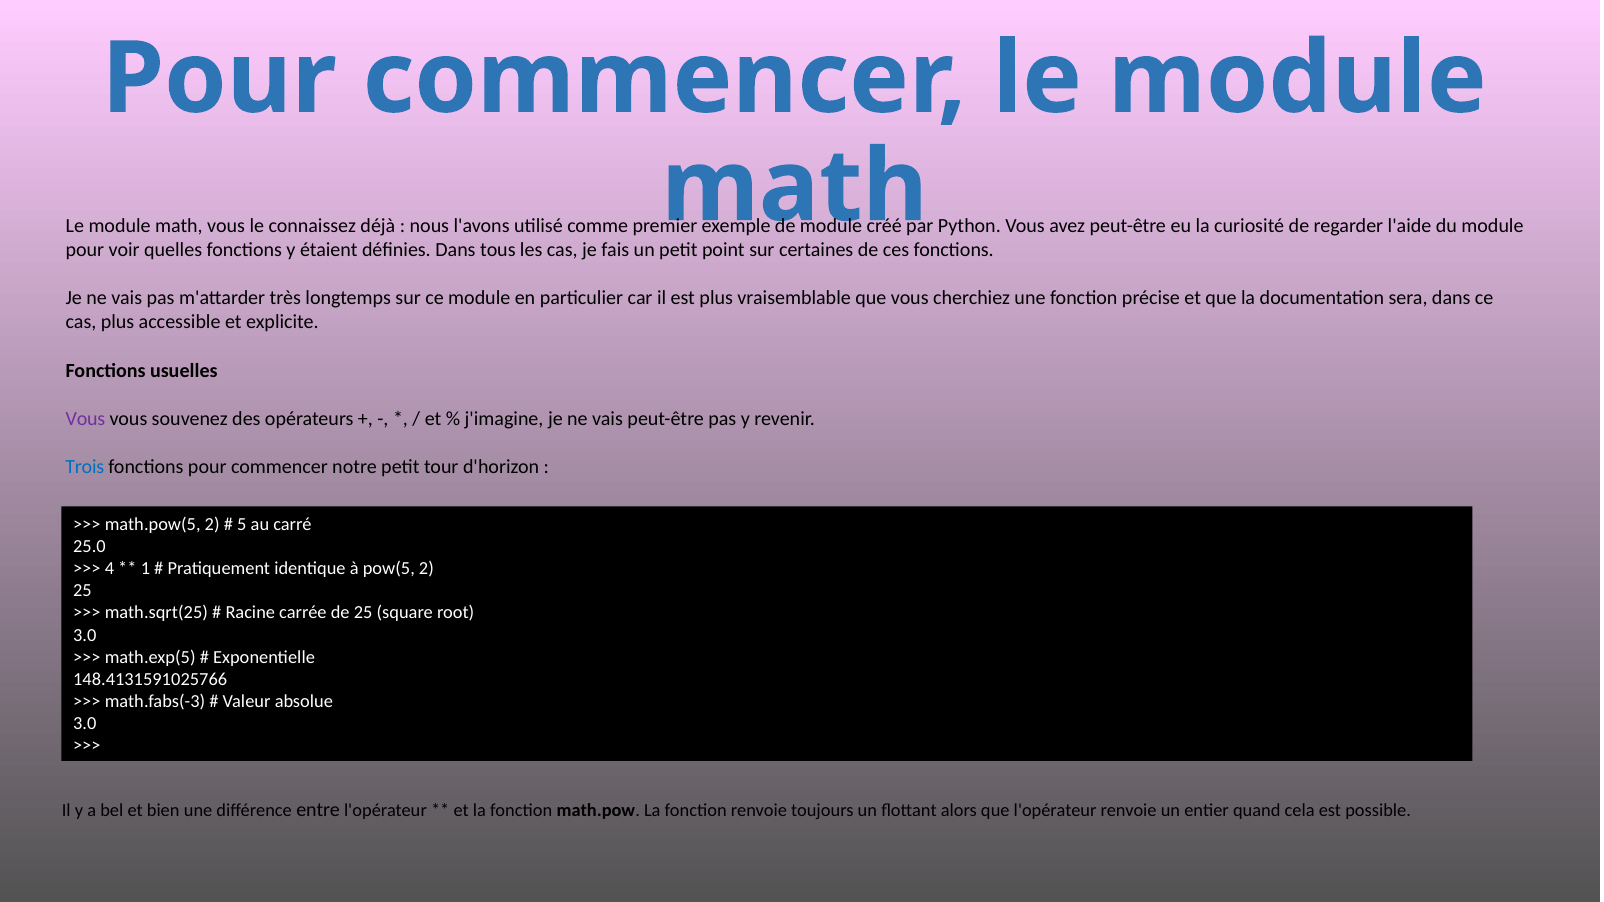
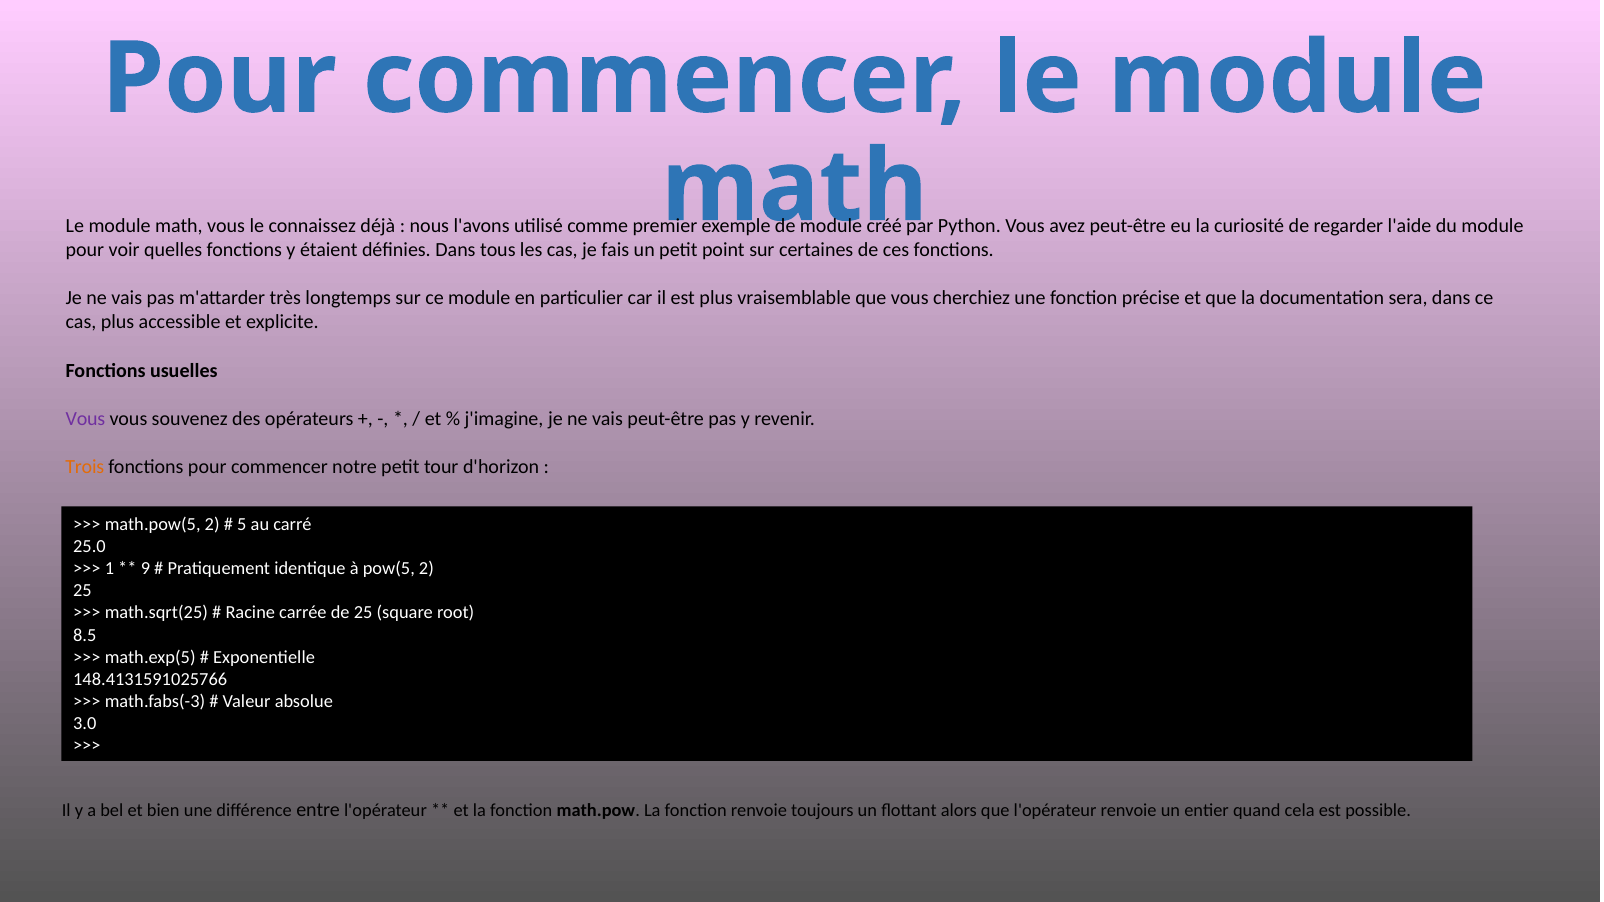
Trois colour: blue -> orange (85, 467)
4: 4 -> 1 (109, 569)
1: 1 -> 9 (145, 569)
3.0: 3.0 -> 8.5 (85, 635)
